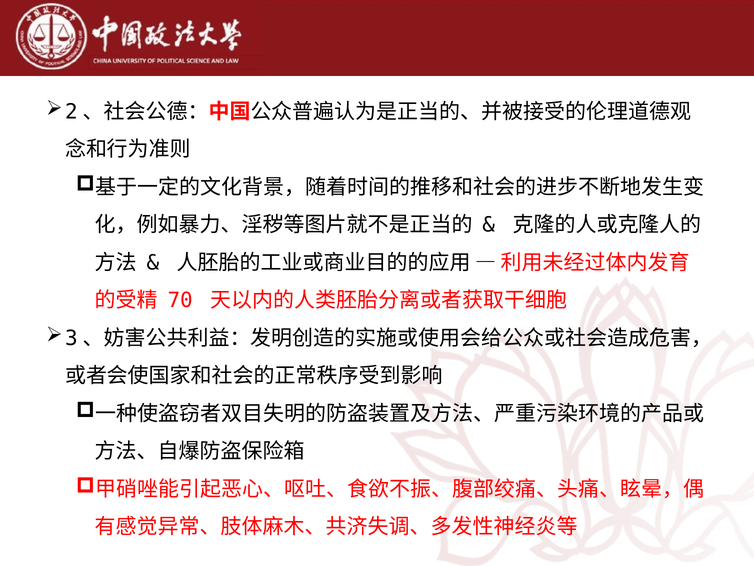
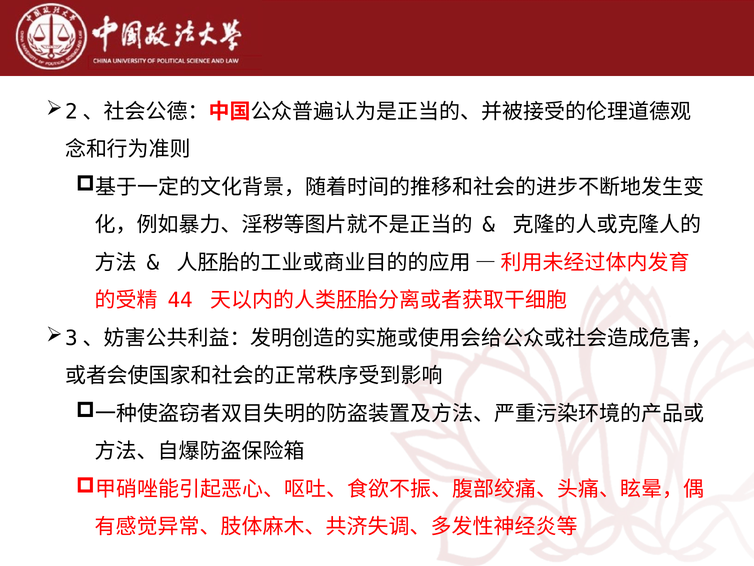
70: 70 -> 44 (180, 300)
